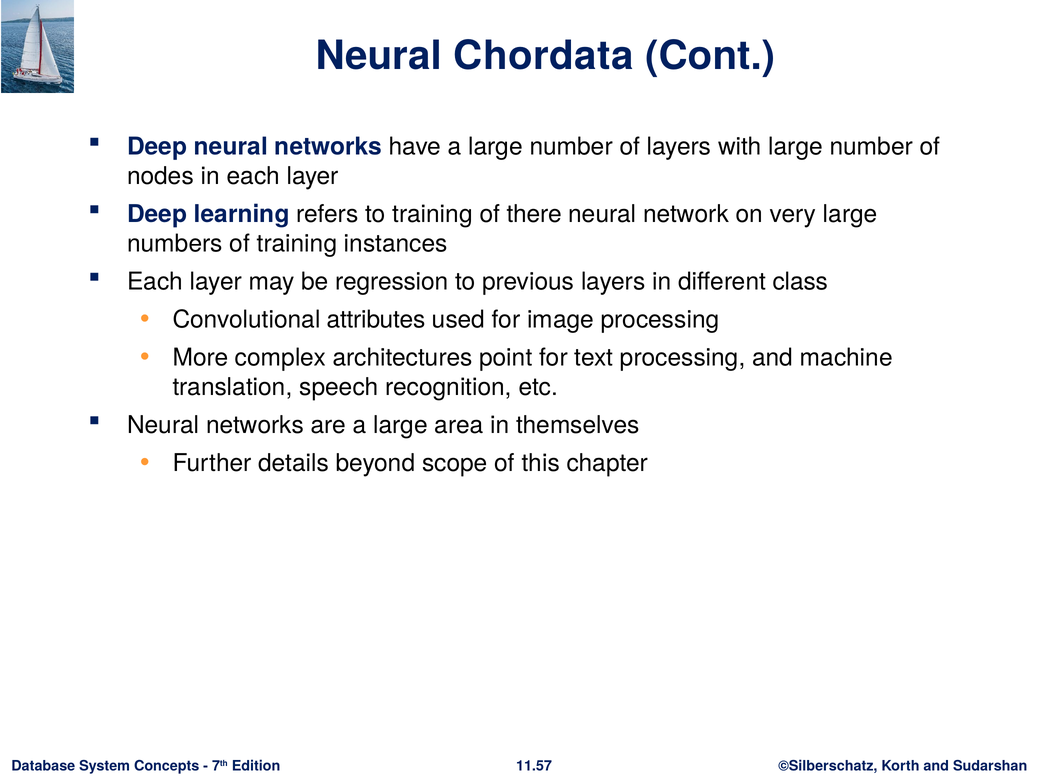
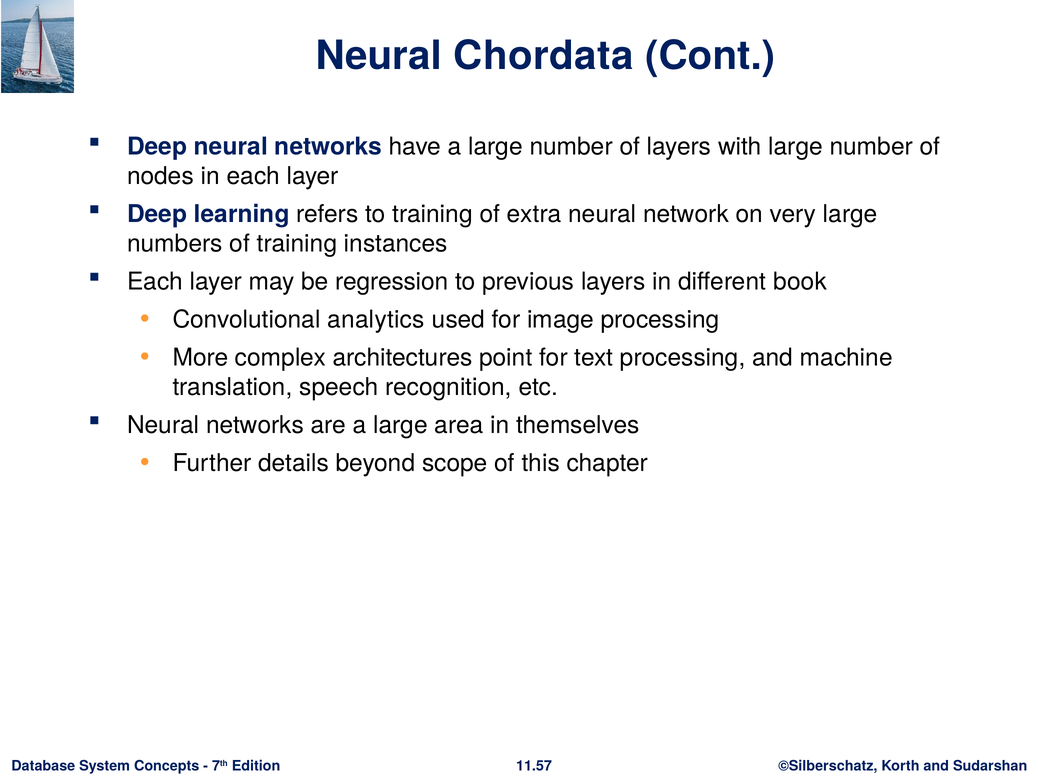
there: there -> extra (534, 214)
class: class -> book (800, 282)
attributes: attributes -> analytics (376, 320)
